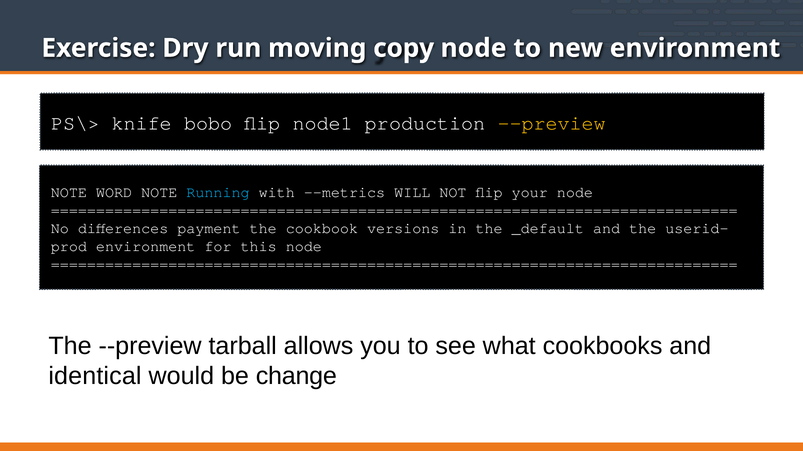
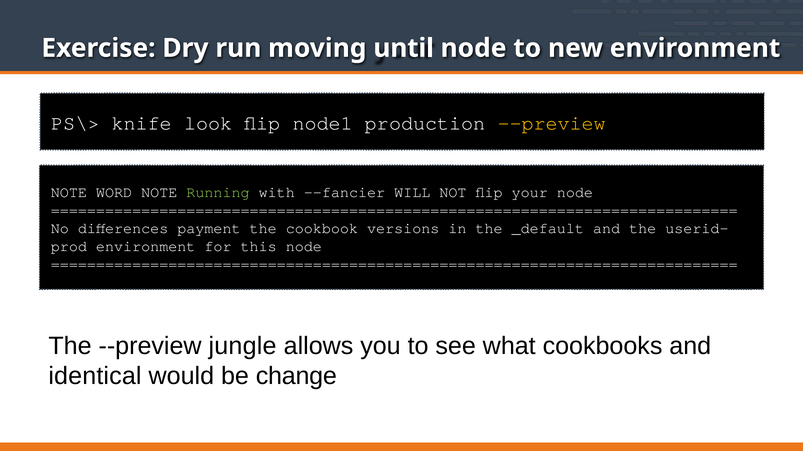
copy: copy -> until (404, 48)
bobo: bobo -> look (208, 123)
Running colour: light blue -> light green (218, 193)
--metrics: --metrics -> --fancier (344, 193)
tarball: tarball -> jungle (243, 346)
